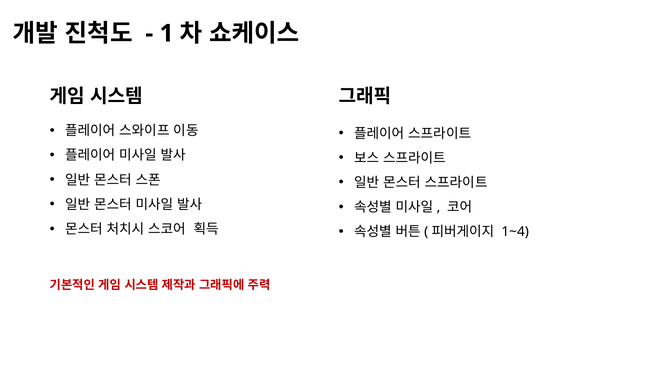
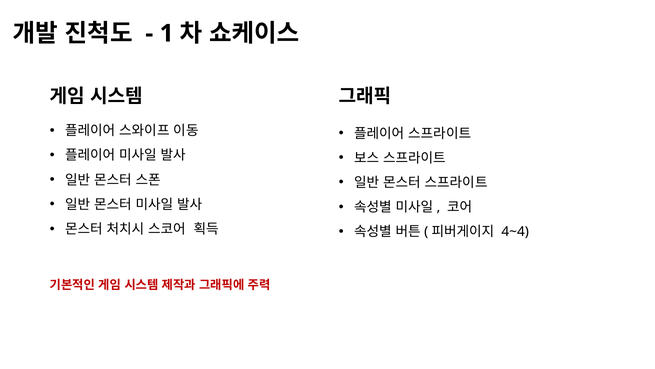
1~4: 1~4 -> 4~4 (515, 232)
